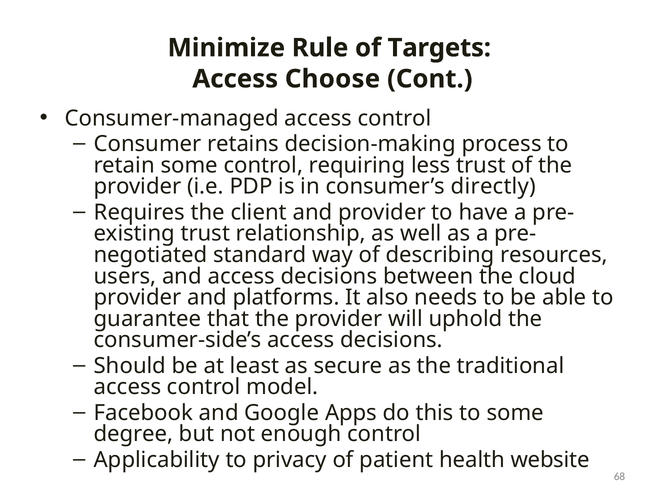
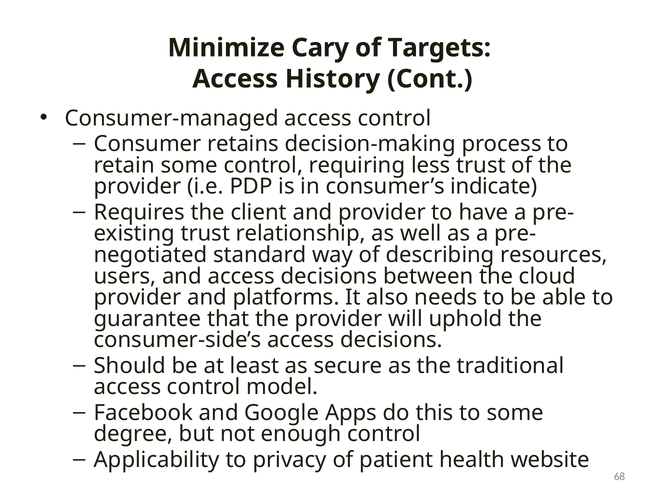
Rule: Rule -> Cary (320, 48)
Choose: Choose -> History (333, 79)
directly: directly -> indicate (494, 187)
